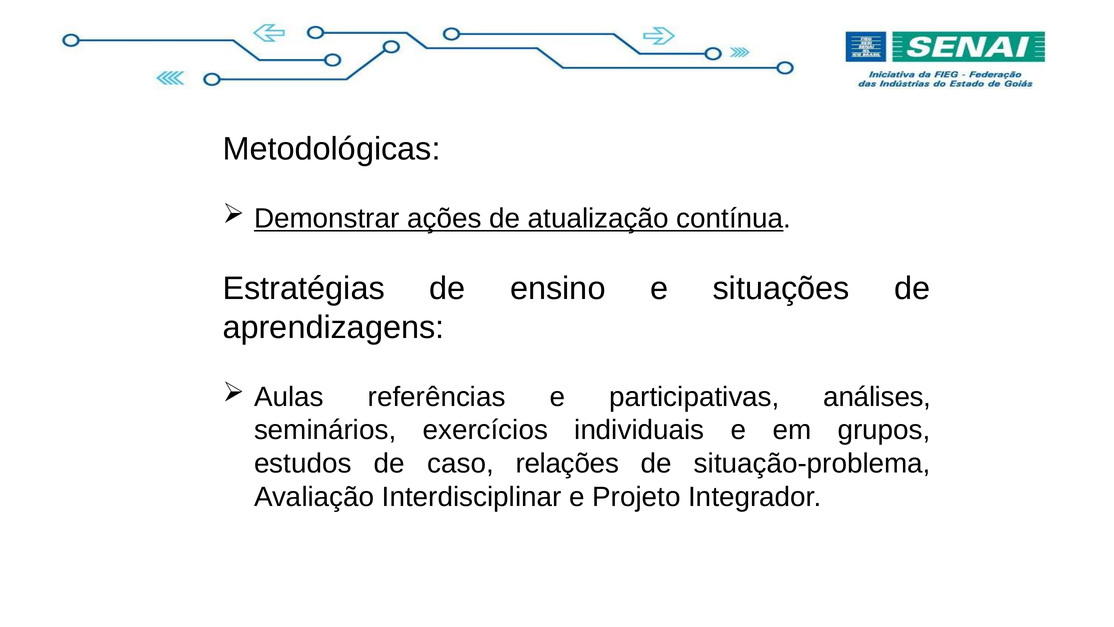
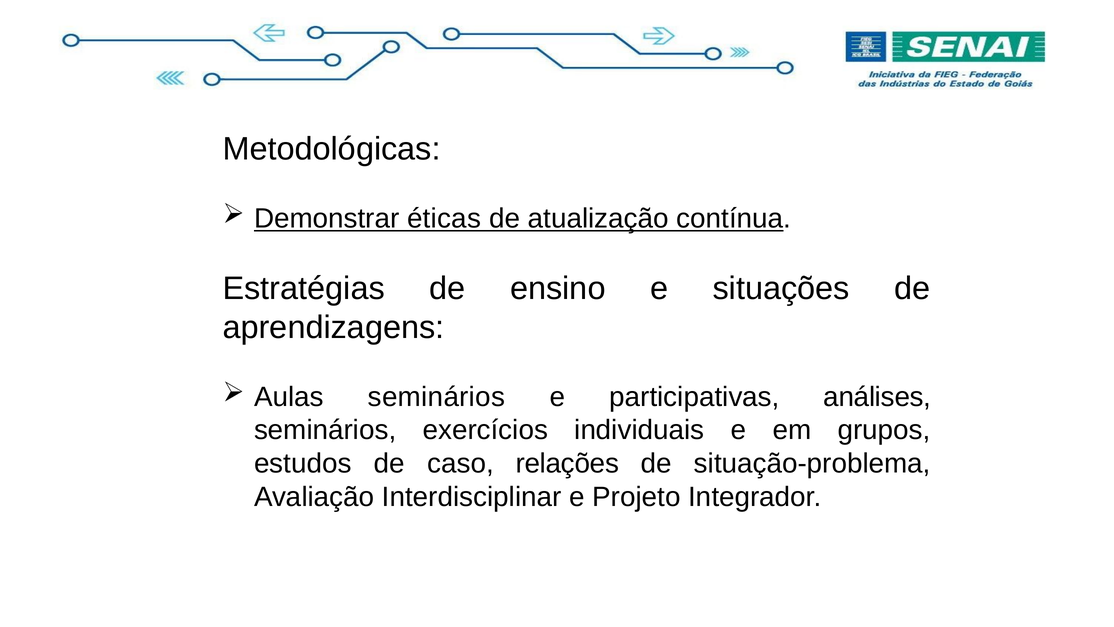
ações: ações -> éticas (444, 218)
Aulas referências: referências -> seminários (437, 397)
